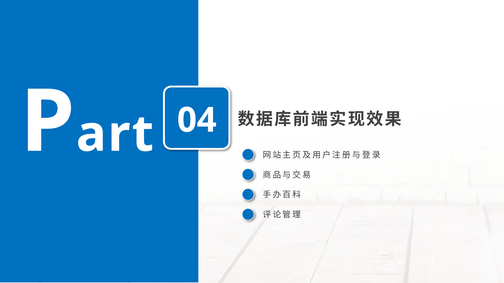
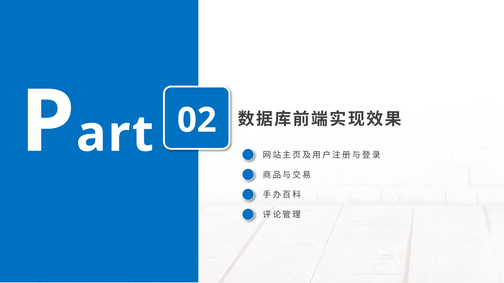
04: 04 -> 02 (197, 120)
